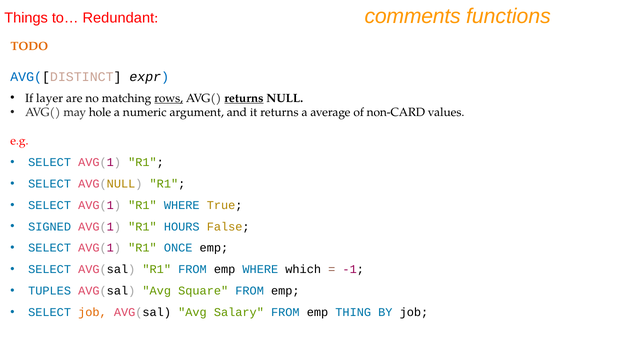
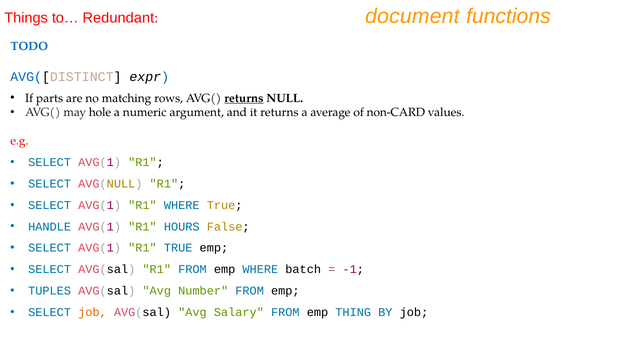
comments: comments -> document (412, 17)
TODO colour: orange -> blue (29, 46)
layer: layer -> parts (50, 98)
rows underline: present -> none (169, 98)
SIGNED: SIGNED -> HANDLE (50, 227)
R1 ONCE: ONCE -> TRUE (178, 248)
which: which -> batch (303, 270)
Square: Square -> Number (203, 291)
